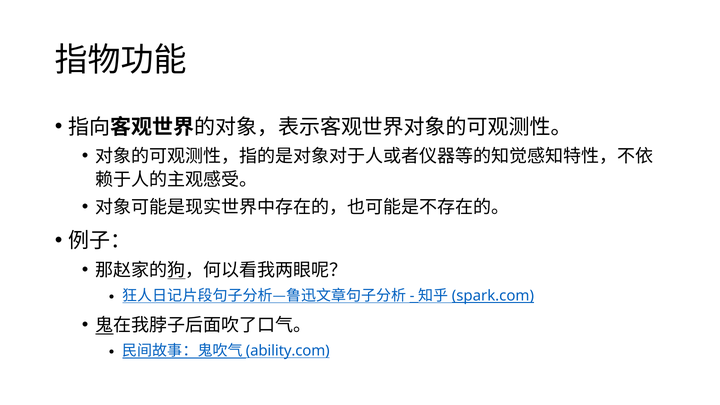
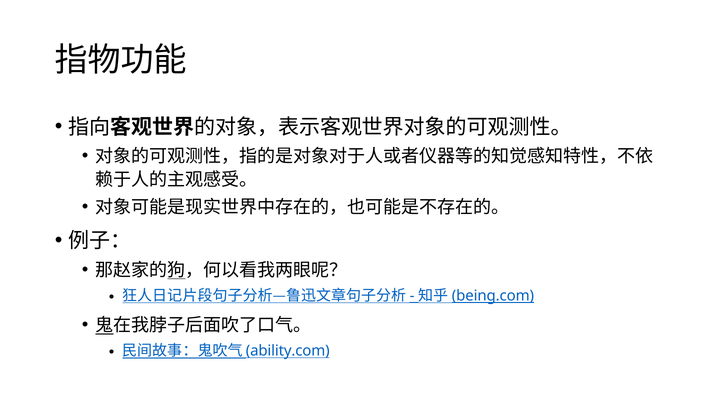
spark.com: spark.com -> being.com (493, 296)
